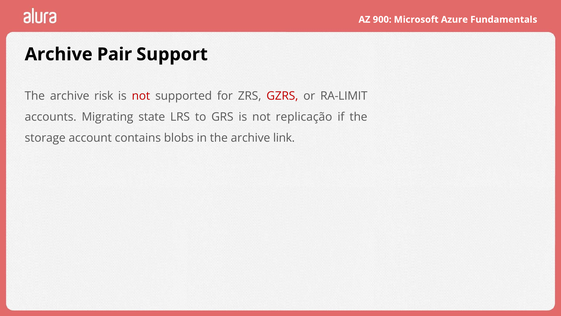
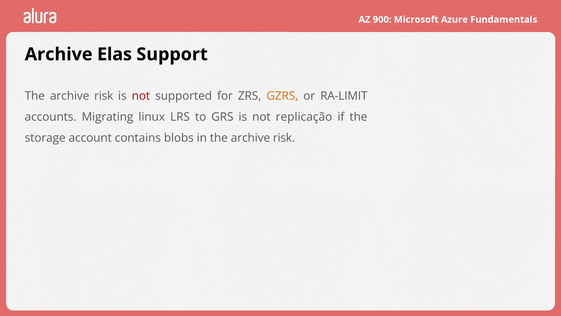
Pair: Pair -> Elas (115, 54)
GZRS colour: red -> orange (282, 96)
state: state -> linux (152, 117)
in the archive link: link -> risk (284, 138)
